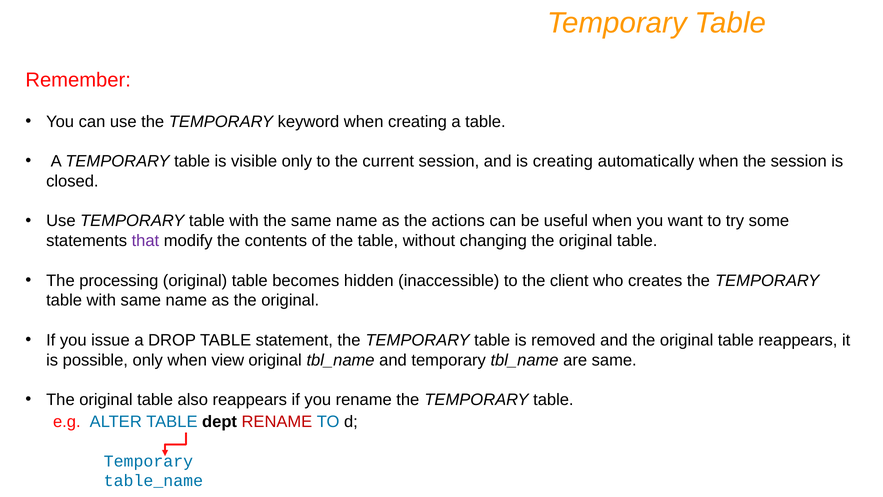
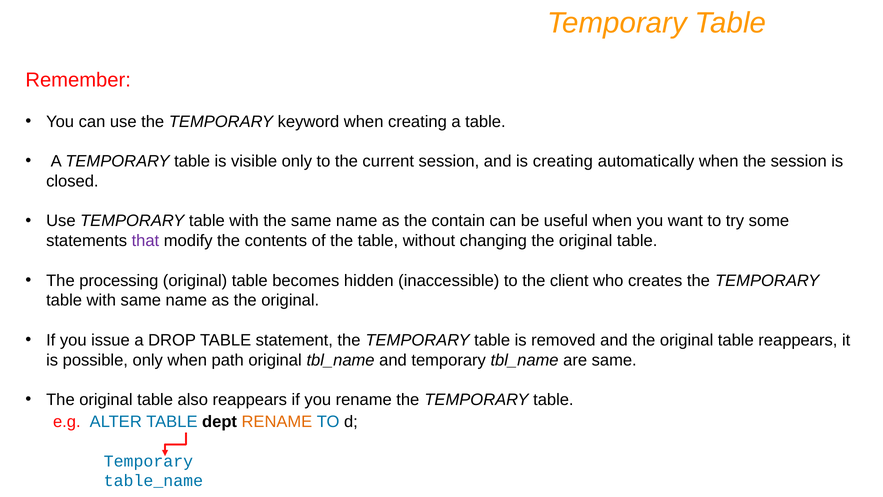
actions: actions -> contain (458, 221)
view: view -> path (228, 360)
RENAME colour: red -> orange (277, 422)
